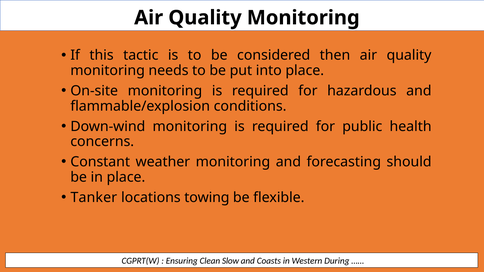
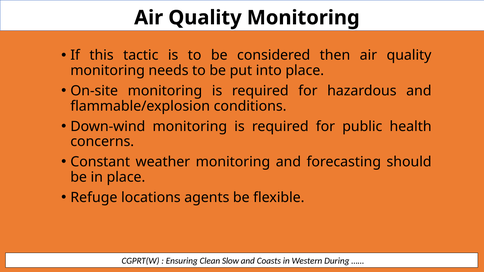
Tanker: Tanker -> Refuge (94, 198)
towing: towing -> agents (207, 198)
